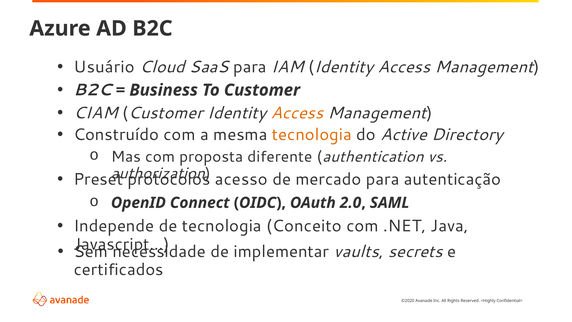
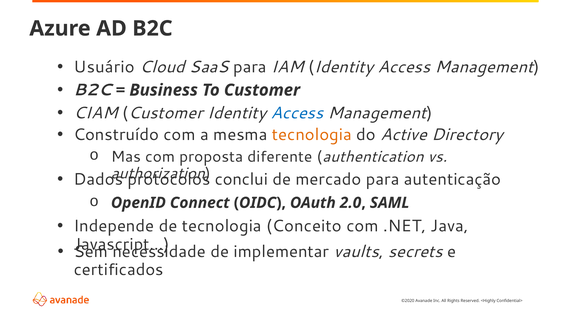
Access colour: orange -> blue (297, 113)
Preset: Preset -> Dados (98, 179)
acesso: acesso -> conclui (241, 179)
